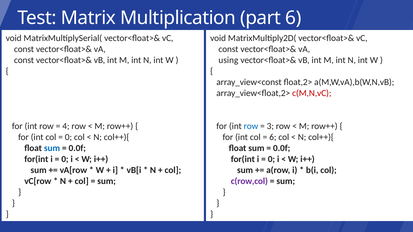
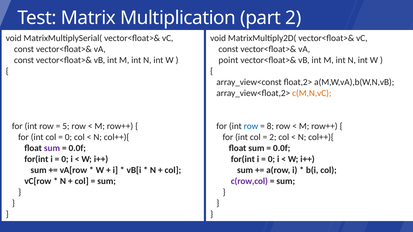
part 6: 6 -> 2 (293, 18)
using: using -> point (228, 60)
c(M,N,vC colour: red -> orange (312, 93)
4: 4 -> 5 (66, 126)
3: 3 -> 8 (270, 126)
6: 6 -> 2 (273, 137)
sum colour: blue -> purple (52, 148)
